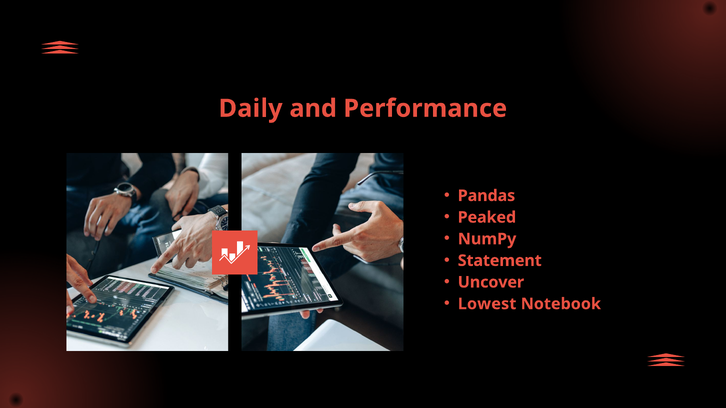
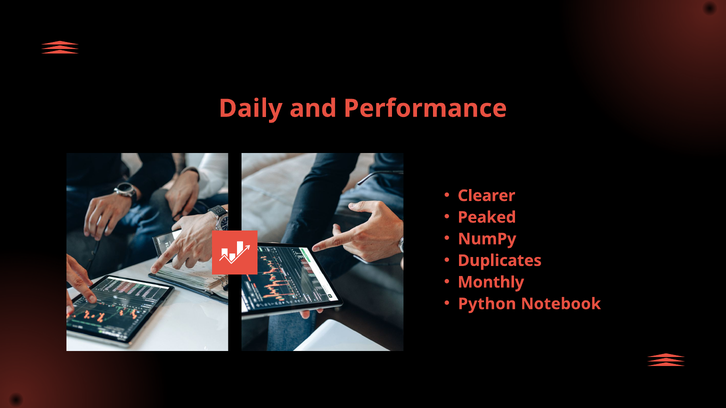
Pandas: Pandas -> Clearer (486, 196)
Statement: Statement -> Duplicates (500, 261)
Uncover: Uncover -> Monthly (491, 283)
Lowest: Lowest -> Python (487, 304)
